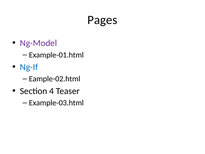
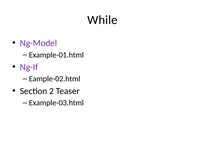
Pages: Pages -> While (102, 20)
Ng-If colour: blue -> purple (29, 67)
4: 4 -> 2 (52, 91)
